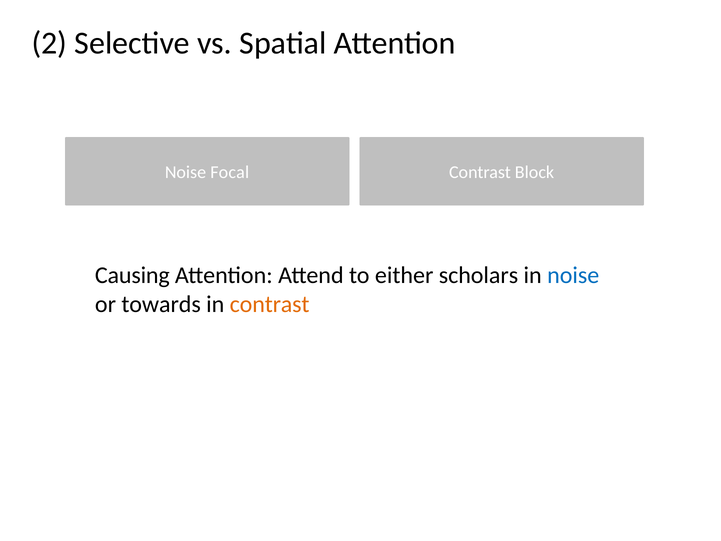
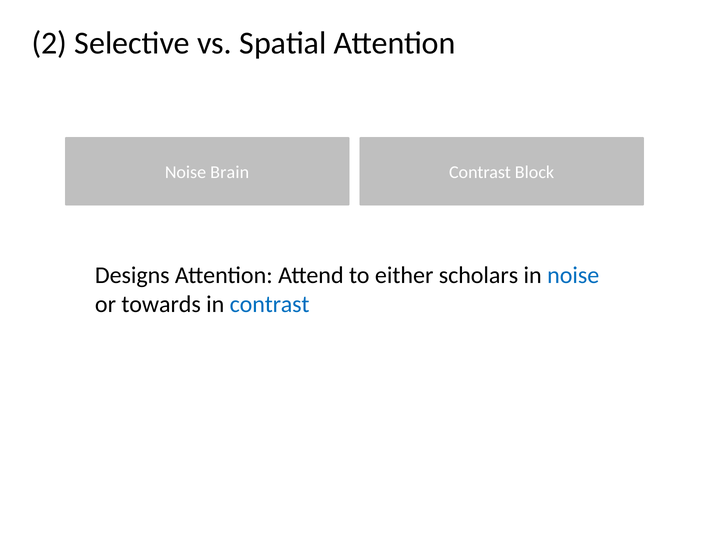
Focal: Focal -> Brain (230, 172)
Causing: Causing -> Designs (132, 275)
contrast colour: orange -> blue (270, 304)
